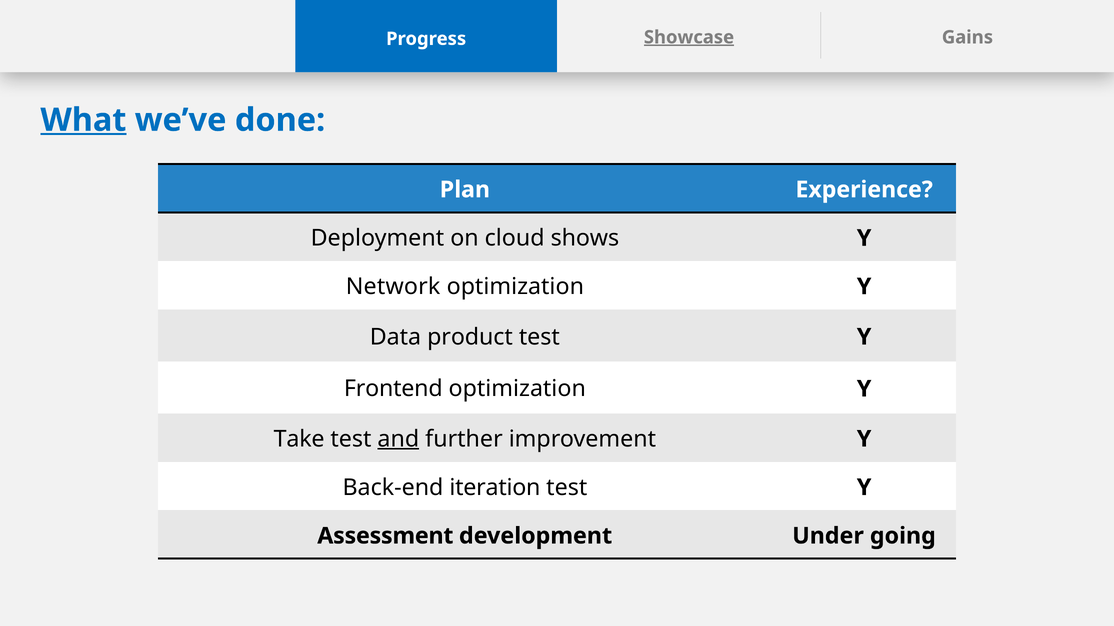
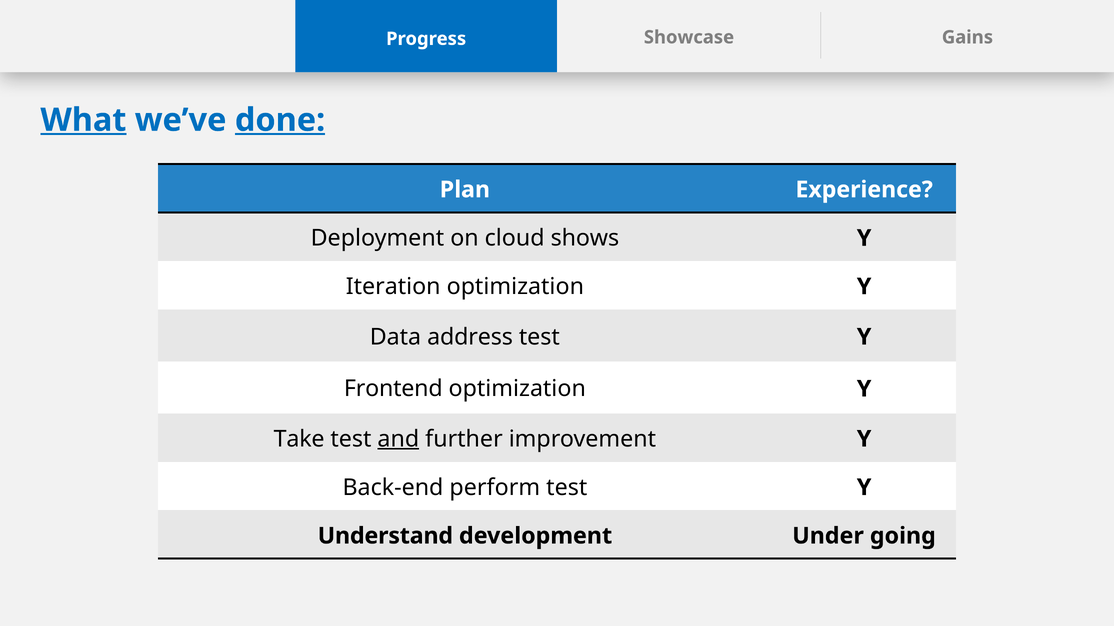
Showcase underline: present -> none (689, 37)
done underline: none -> present (280, 120)
Network: Network -> Iteration (393, 287)
product: product -> address (470, 337)
iteration: iteration -> perform (495, 488)
Assessment: Assessment -> Understand (385, 536)
